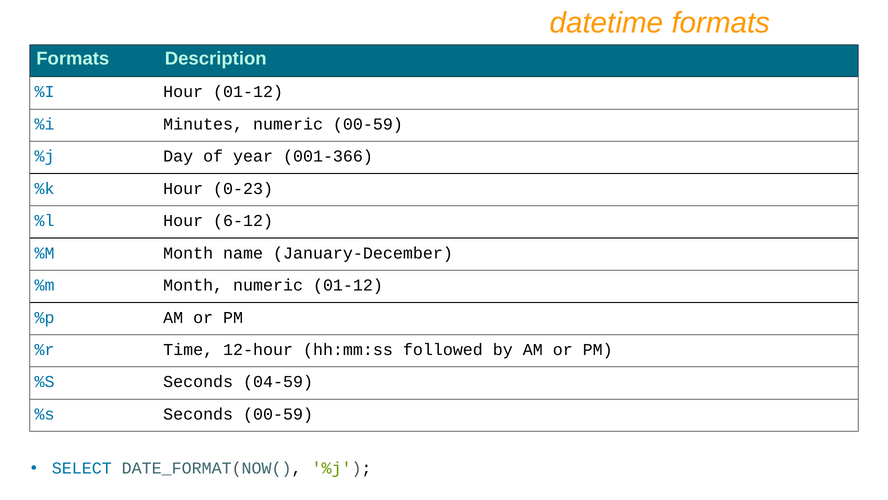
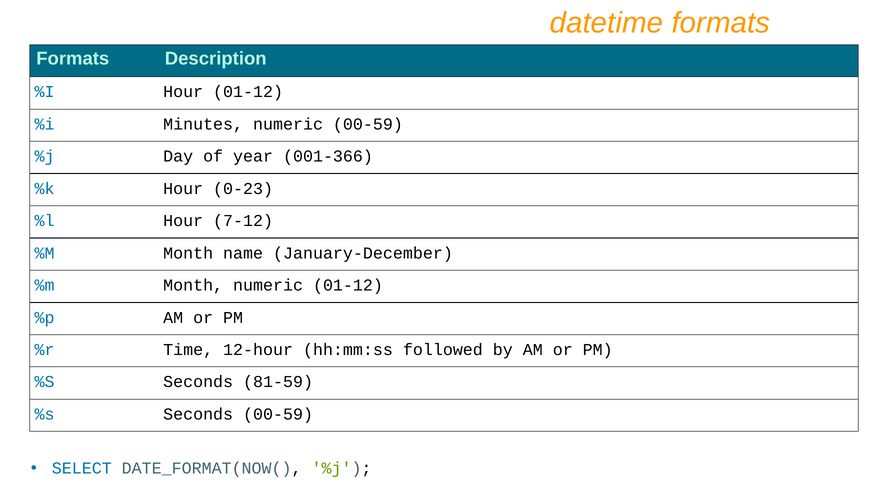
6-12: 6-12 -> 7-12 (243, 221)
04-59: 04-59 -> 81-59 (278, 382)
